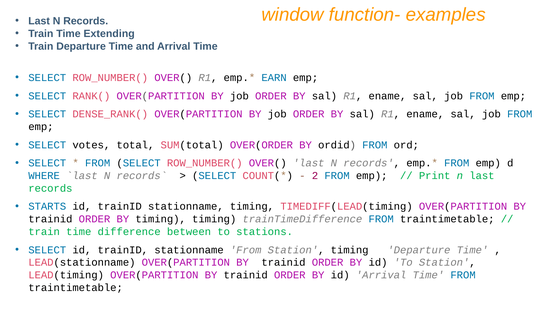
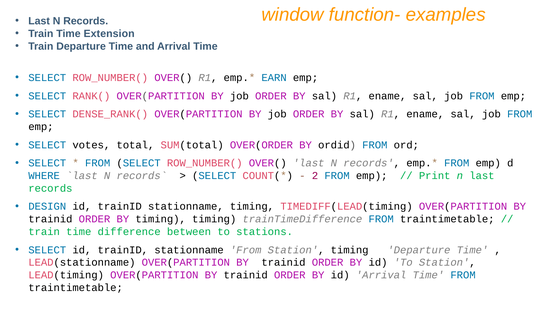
Extending: Extending -> Extension (109, 34)
STARTS: STARTS -> DESIGN (47, 206)
